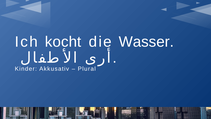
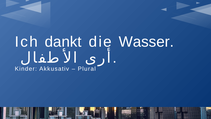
kocht: kocht -> dankt (63, 42)
